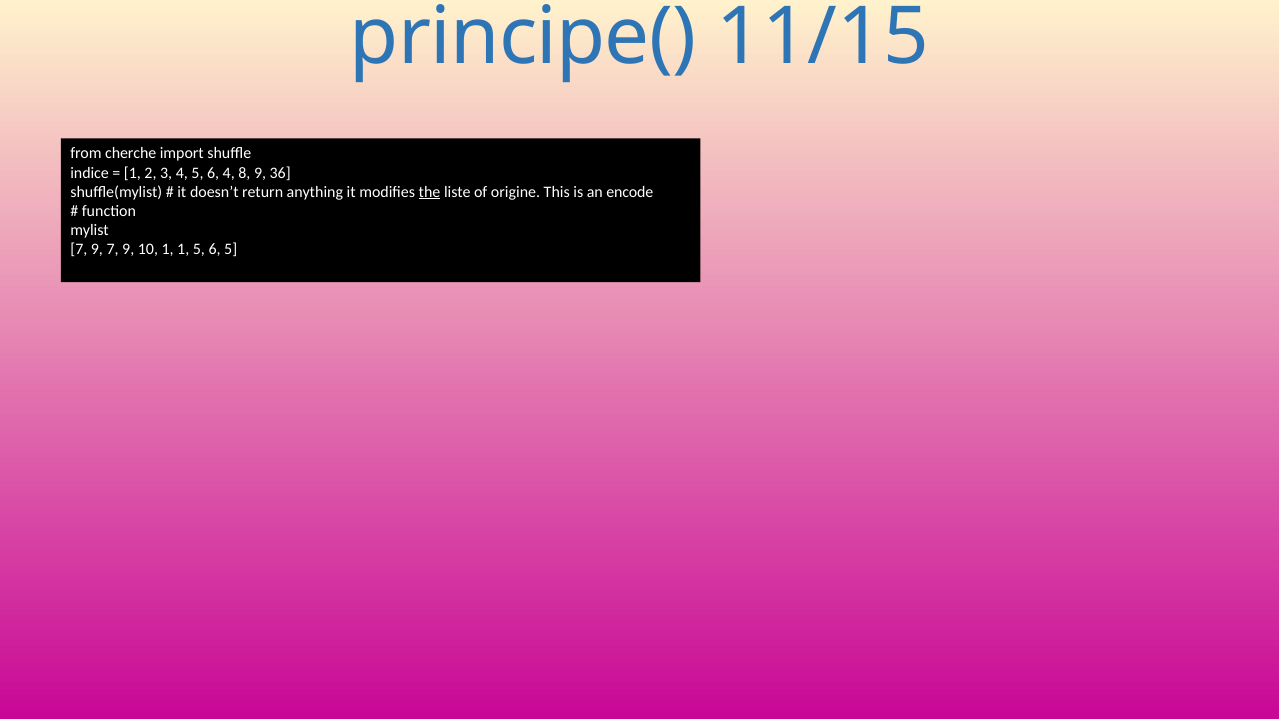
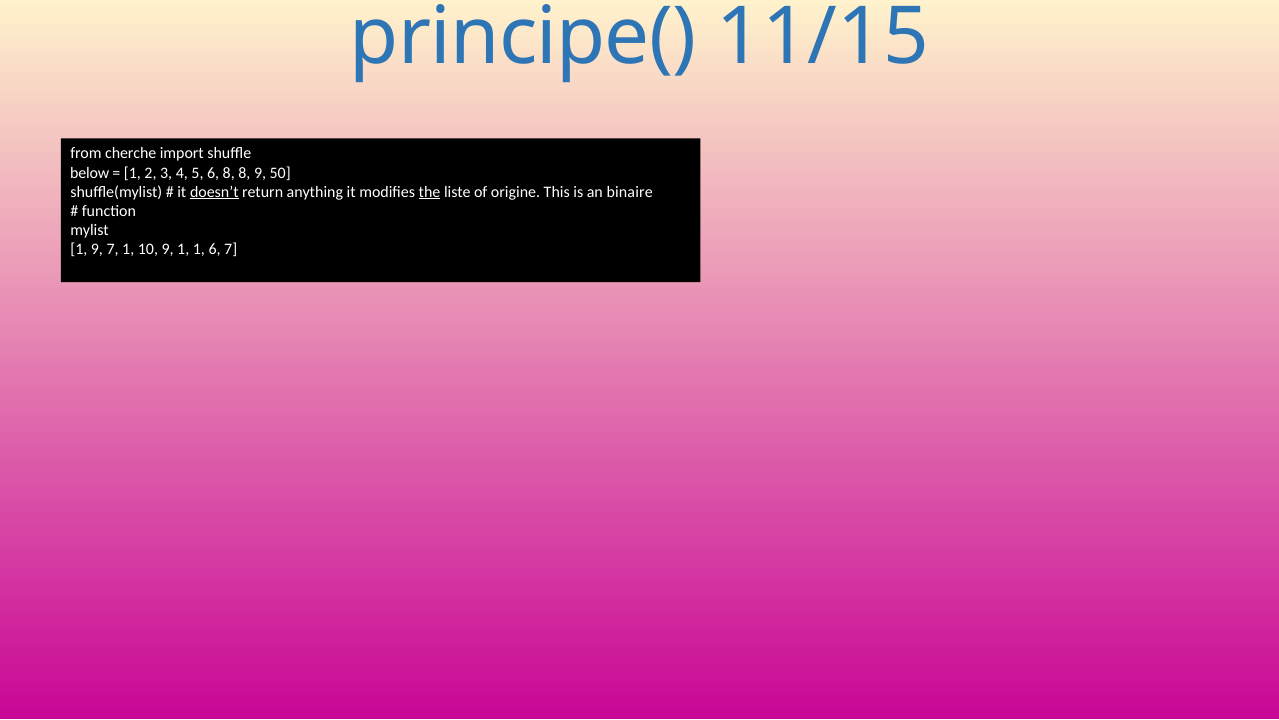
indice: indice -> below (90, 173)
6 4: 4 -> 8 (229, 173)
36: 36 -> 50 (280, 173)
doesn’t underline: none -> present (214, 192)
encode: encode -> binaire (630, 192)
7: 7 -> 1 (79, 249)
9 7 9: 9 -> 1 (128, 249)
10 1: 1 -> 9 (168, 249)
1 5: 5 -> 1 (199, 249)
6 5: 5 -> 7 (231, 249)
